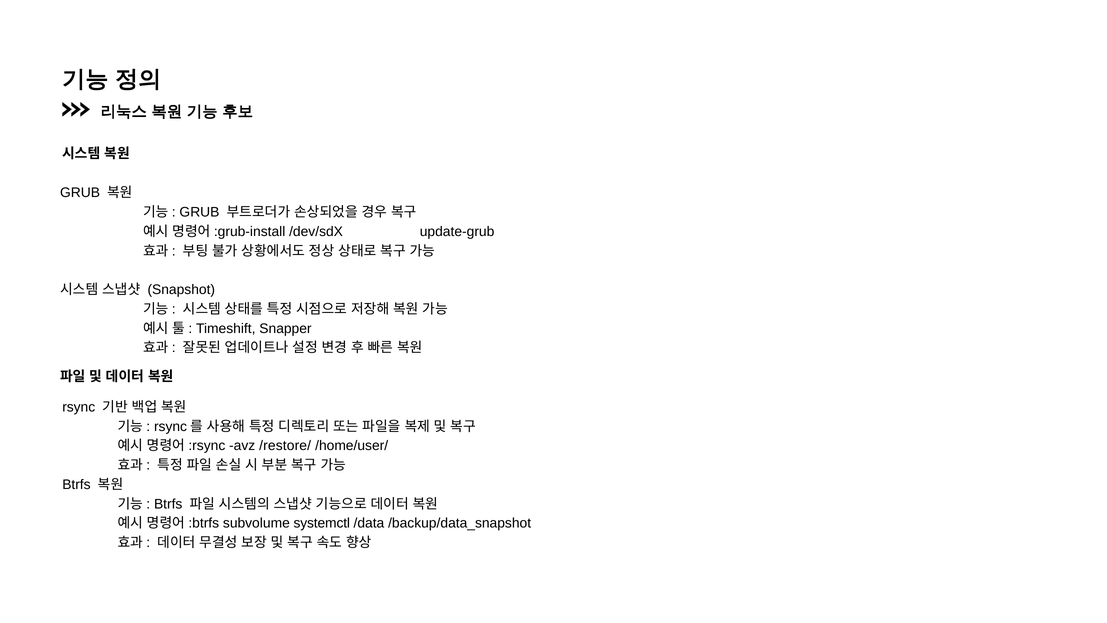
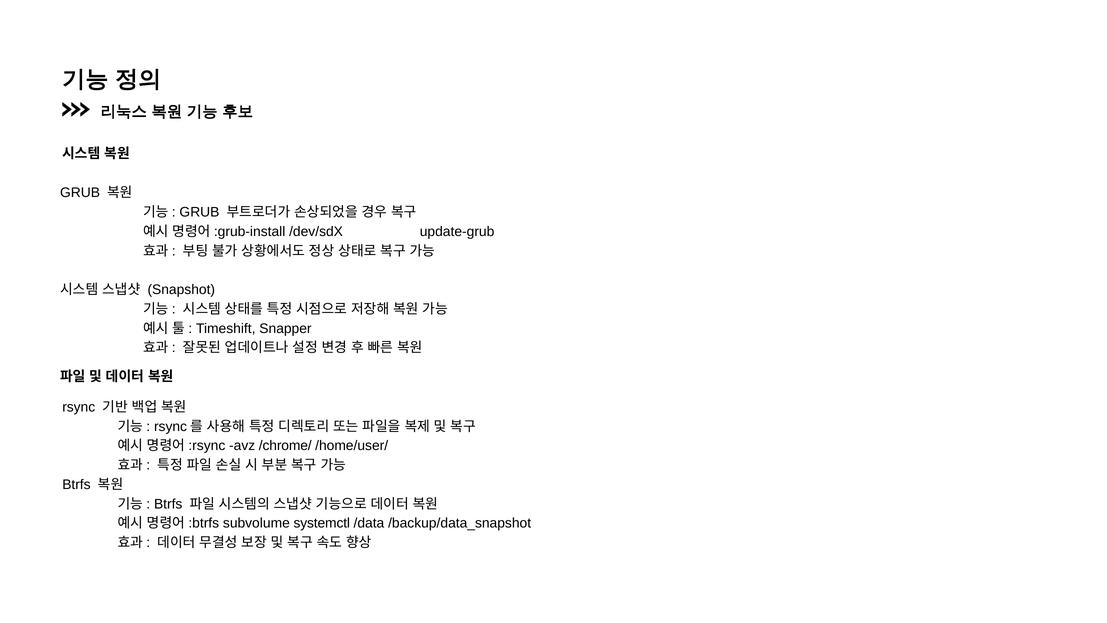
/restore/: /restore/ -> /chrome/ (285, 446)
